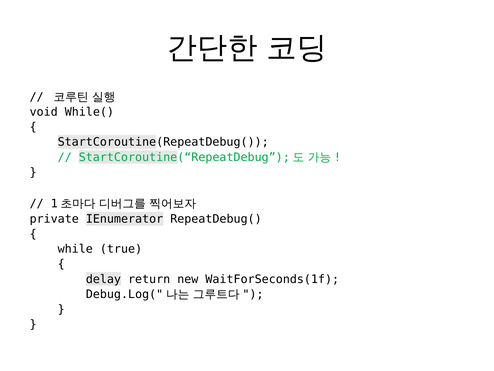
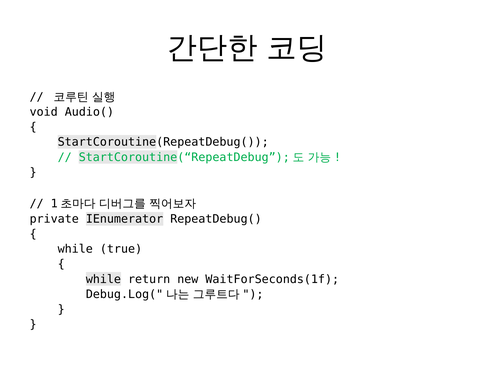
While(: While( -> Audio( (89, 112)
delay: delay -> while (103, 279)
